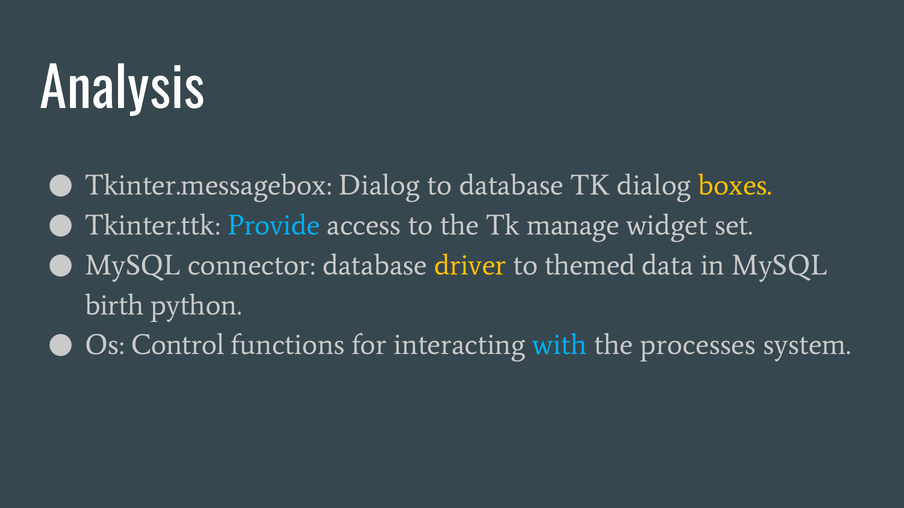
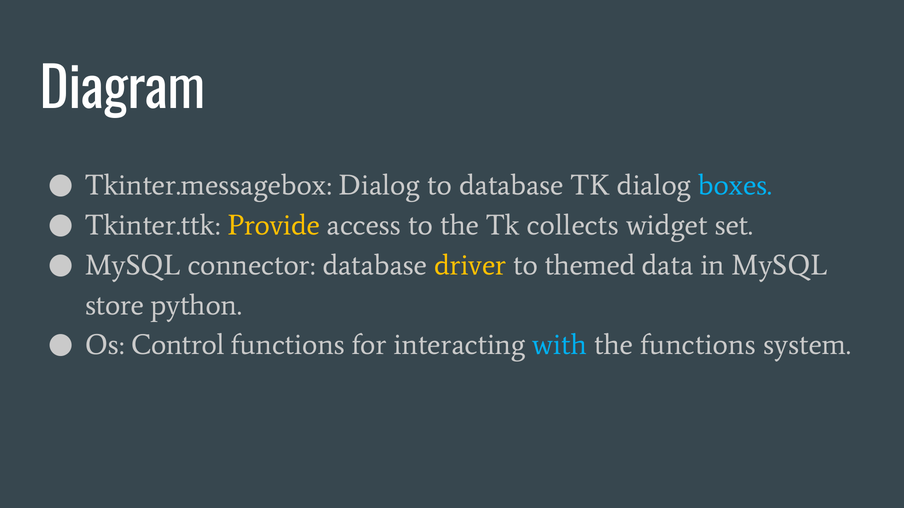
Analysis: Analysis -> Diagram (123, 90)
boxes colour: yellow -> light blue (735, 186)
Provide colour: light blue -> yellow (274, 226)
manage: manage -> collects (573, 226)
birth: birth -> store (115, 305)
the processes: processes -> functions (698, 345)
